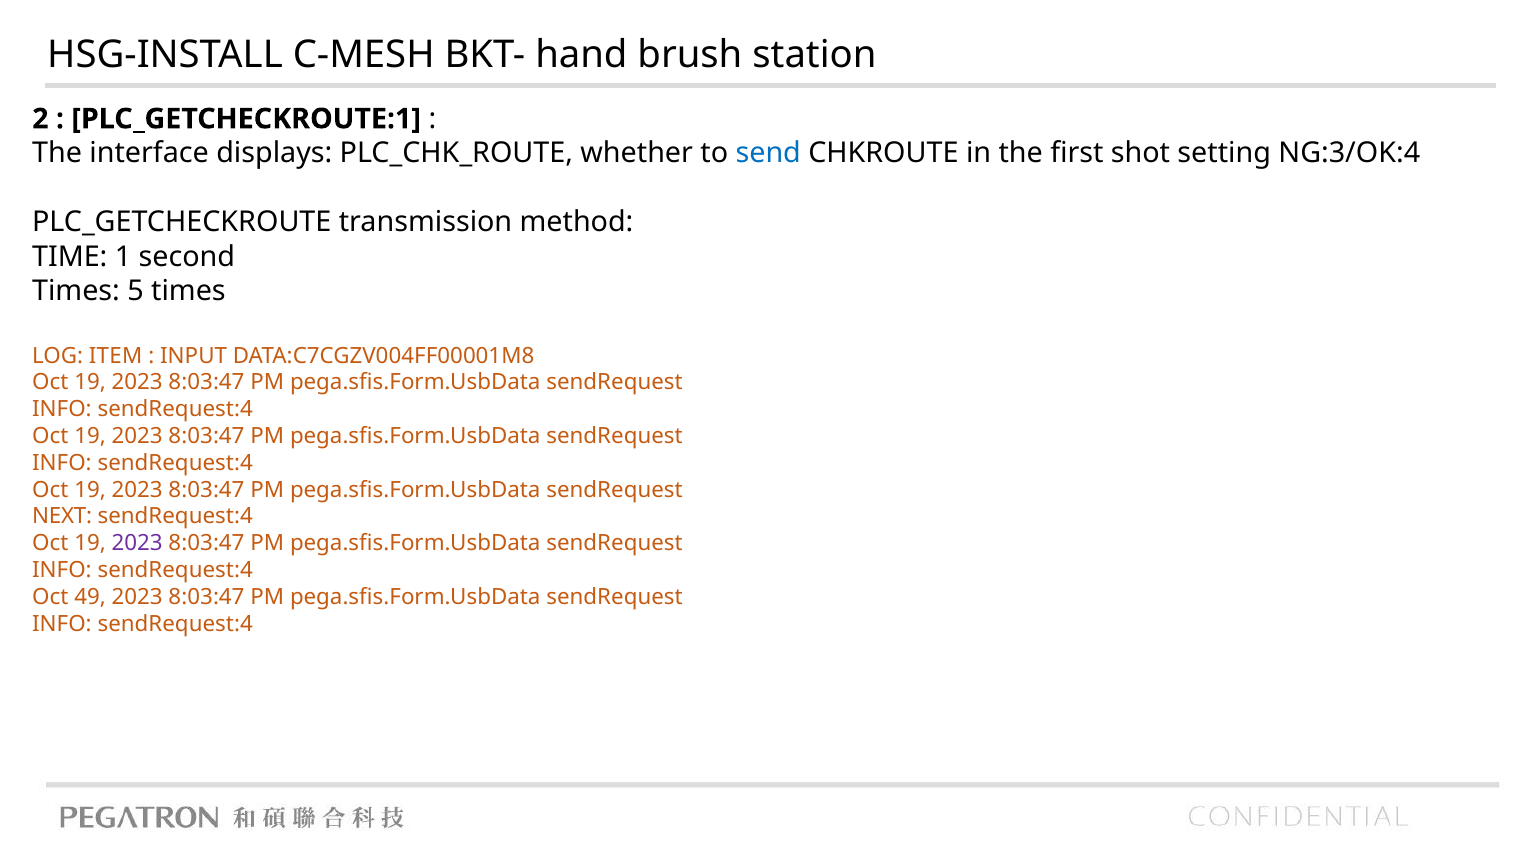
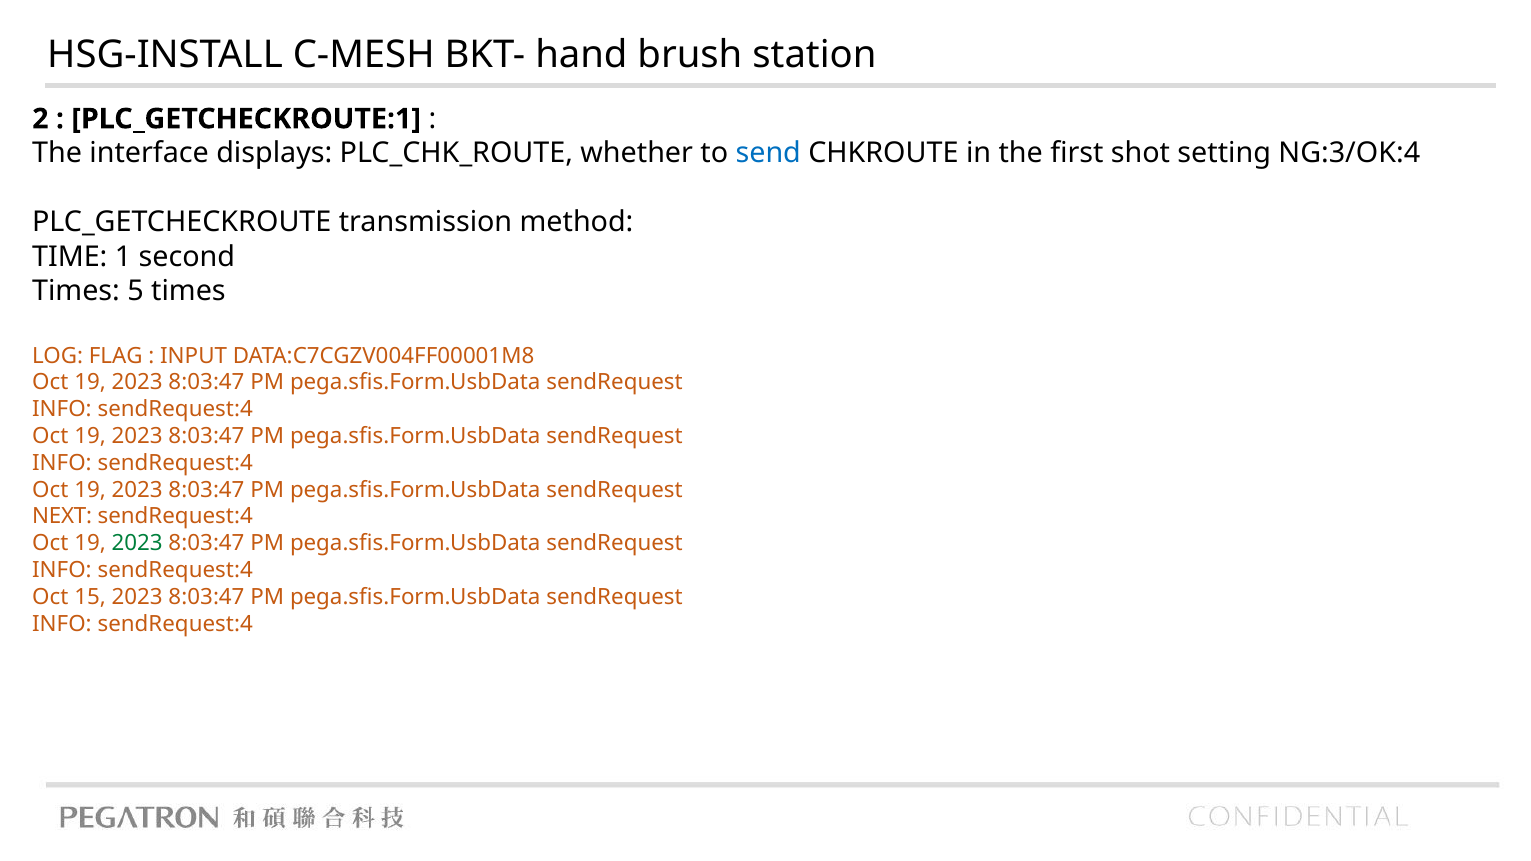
ITEM: ITEM -> FLAG (116, 356)
2023 colour: purple -> green (137, 543)
49: 49 -> 15 (90, 597)
